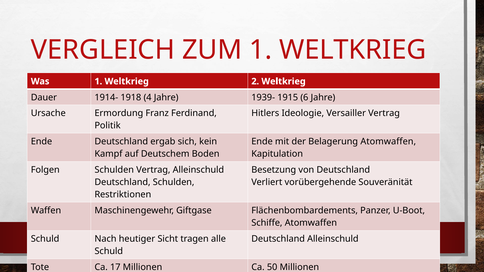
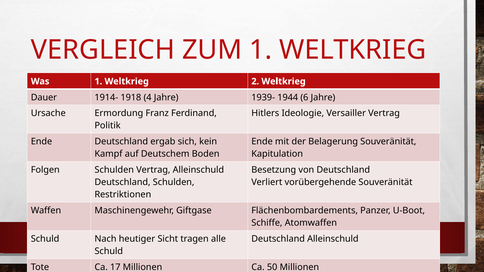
1915: 1915 -> 1944 (288, 97)
Belagerung Atomwaffen: Atomwaffen -> Souveränität (388, 142)
